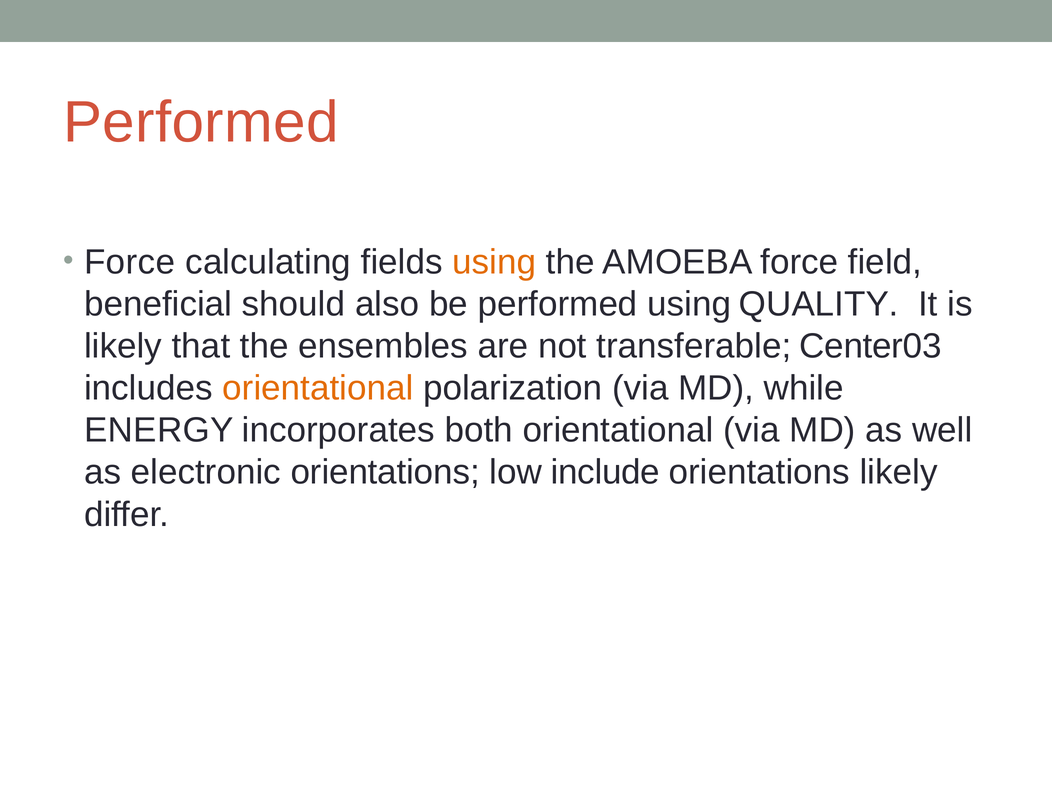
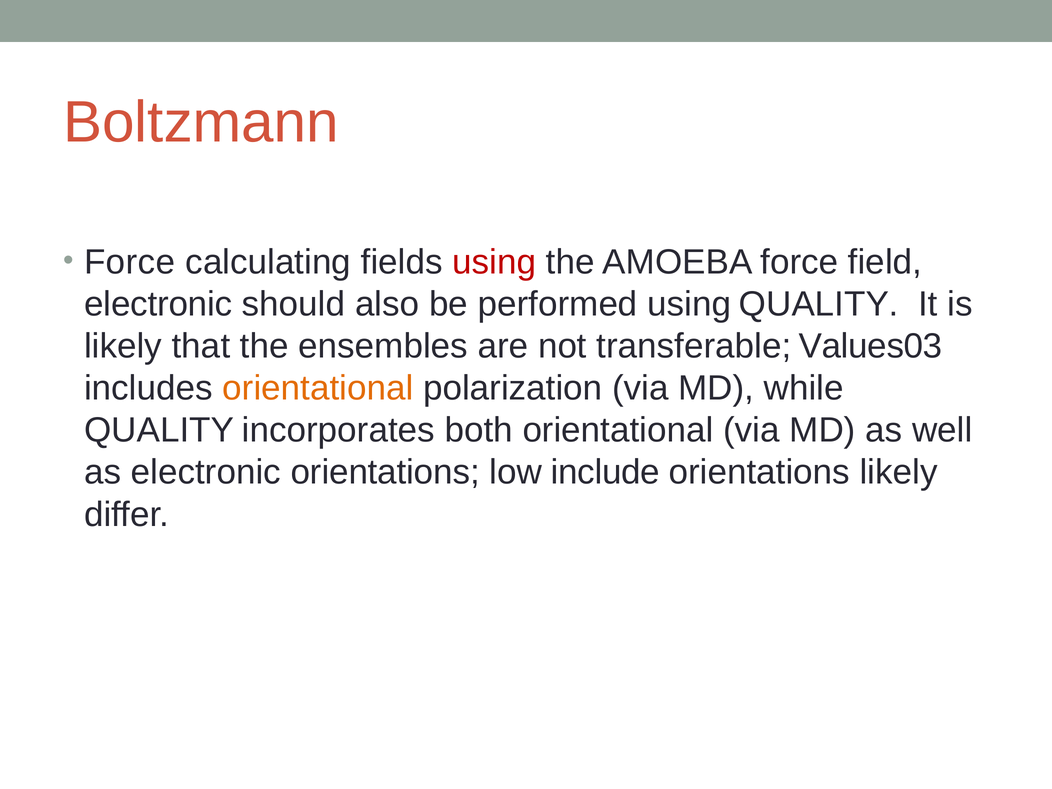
Performed: Performed -> Boltzmann (201, 122)
using colour: orange -> red (494, 262)
beneficial: beneficial -> electronic (158, 304)
Center03: Center03 -> Values03 (870, 346)
ENERGY: ENERGY -> QUALITY (159, 430)
